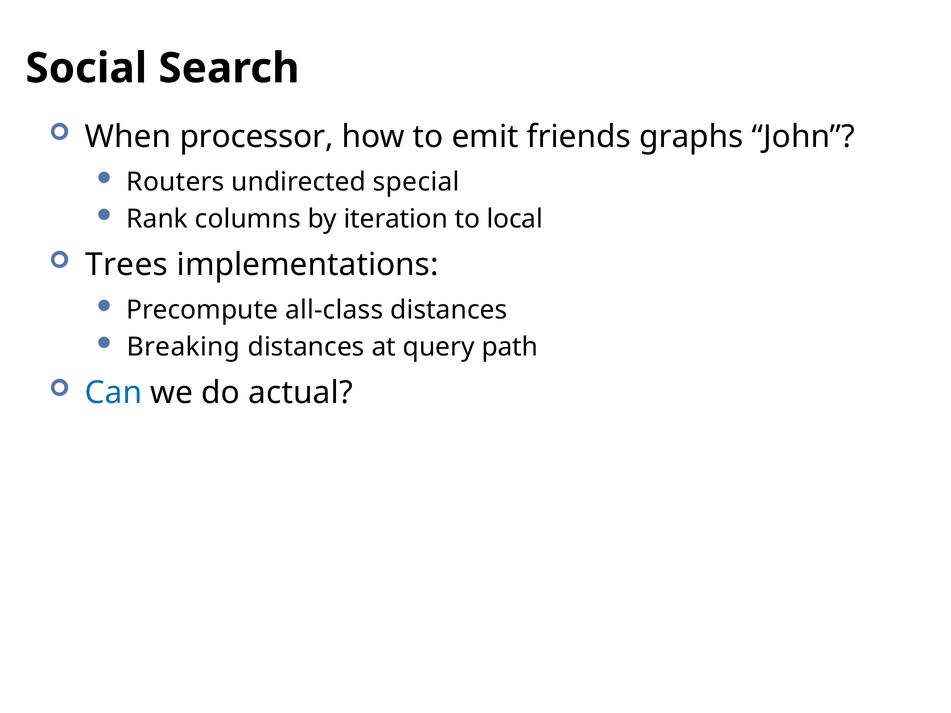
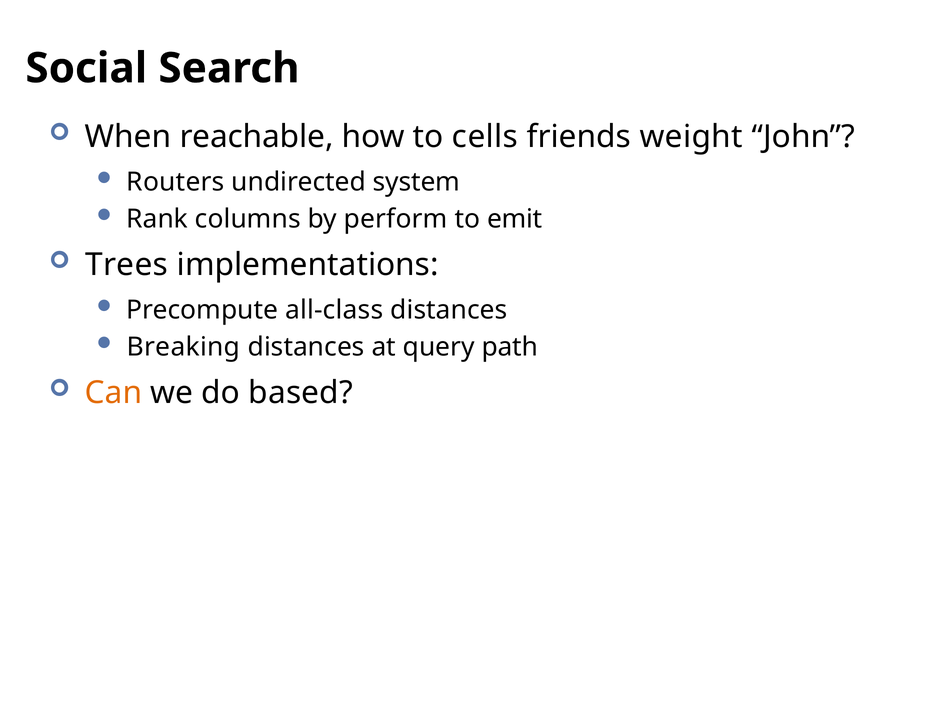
processor: processor -> reachable (257, 137)
emit: emit -> cells (485, 137)
graphs: graphs -> weight (691, 137)
special: special -> system (416, 182)
iteration: iteration -> perform (396, 219)
local: local -> emit (515, 219)
Can colour: blue -> orange (113, 393)
actual: actual -> based (301, 393)
